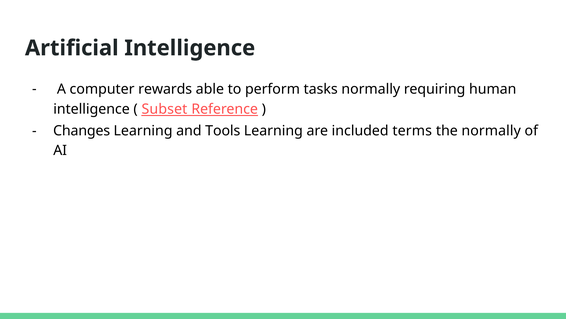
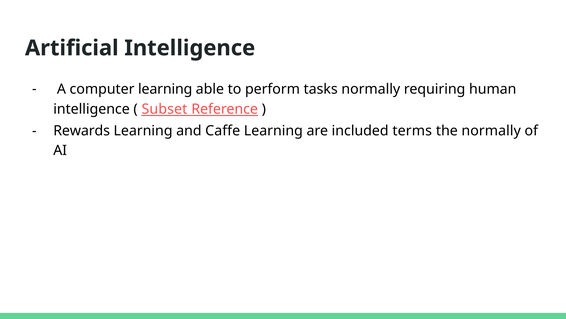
computer rewards: rewards -> learning (165, 89)
Changes: Changes -> Rewards (82, 131)
Tools: Tools -> Caffe (223, 131)
